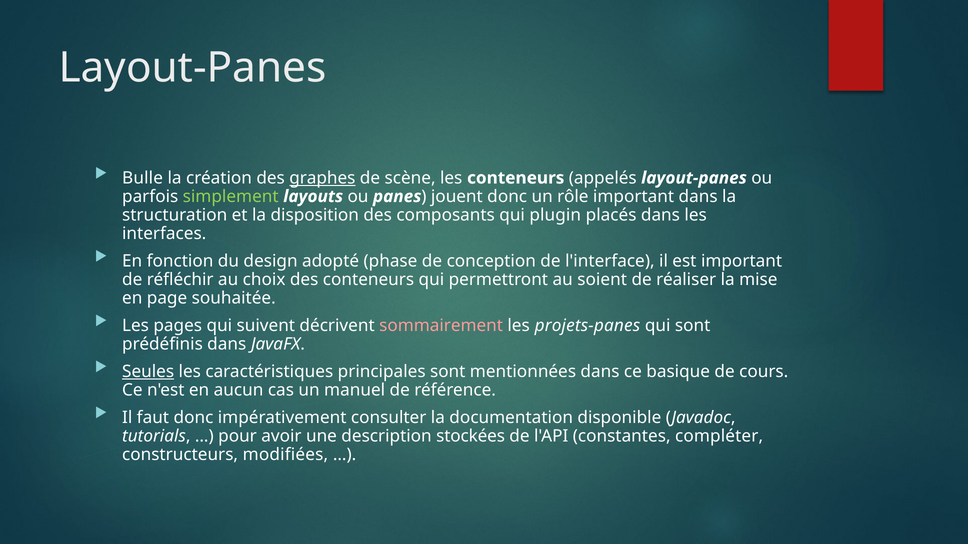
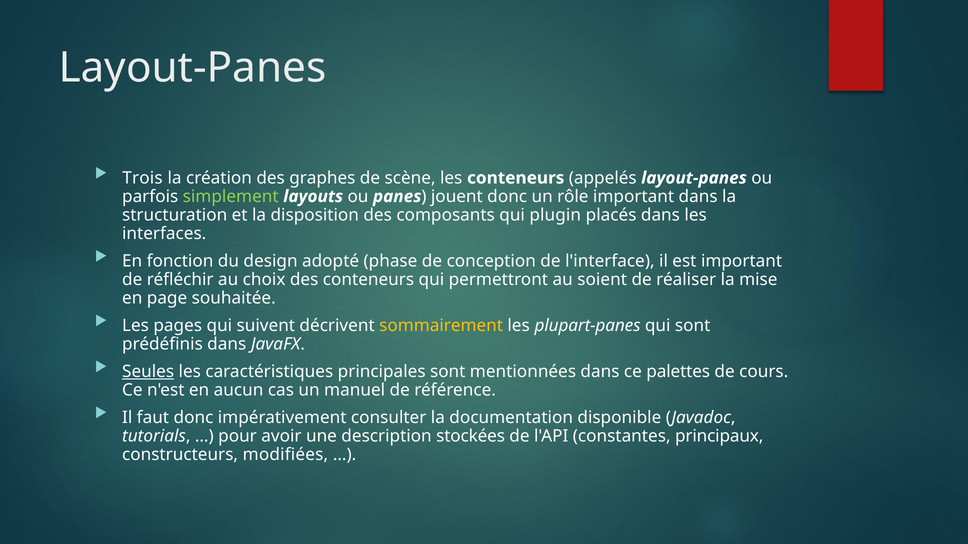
Bulle: Bulle -> Trois (143, 178)
graphes underline: present -> none (322, 178)
sommairement colour: pink -> yellow (441, 326)
projets-panes: projets-panes -> plupart-panes (588, 326)
basique: basique -> palettes (678, 372)
compléter: compléter -> principaux (719, 437)
